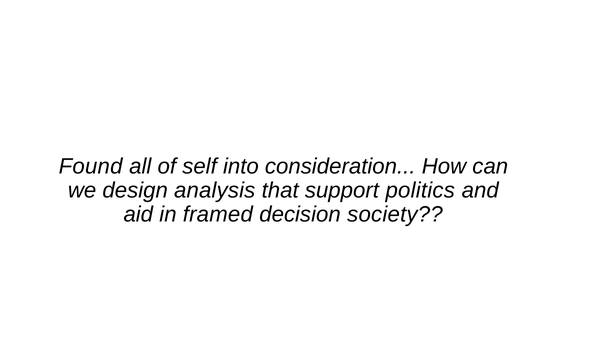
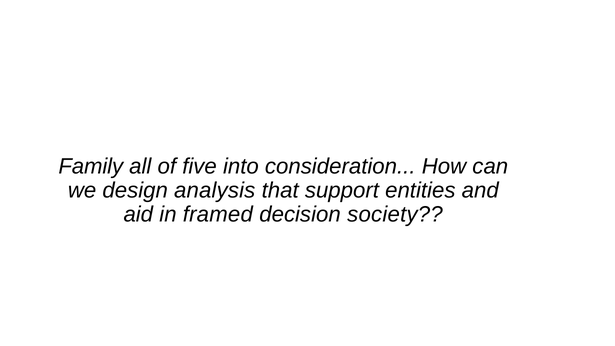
Found: Found -> Family (91, 166)
self: self -> five (200, 166)
politics: politics -> entities (420, 190)
